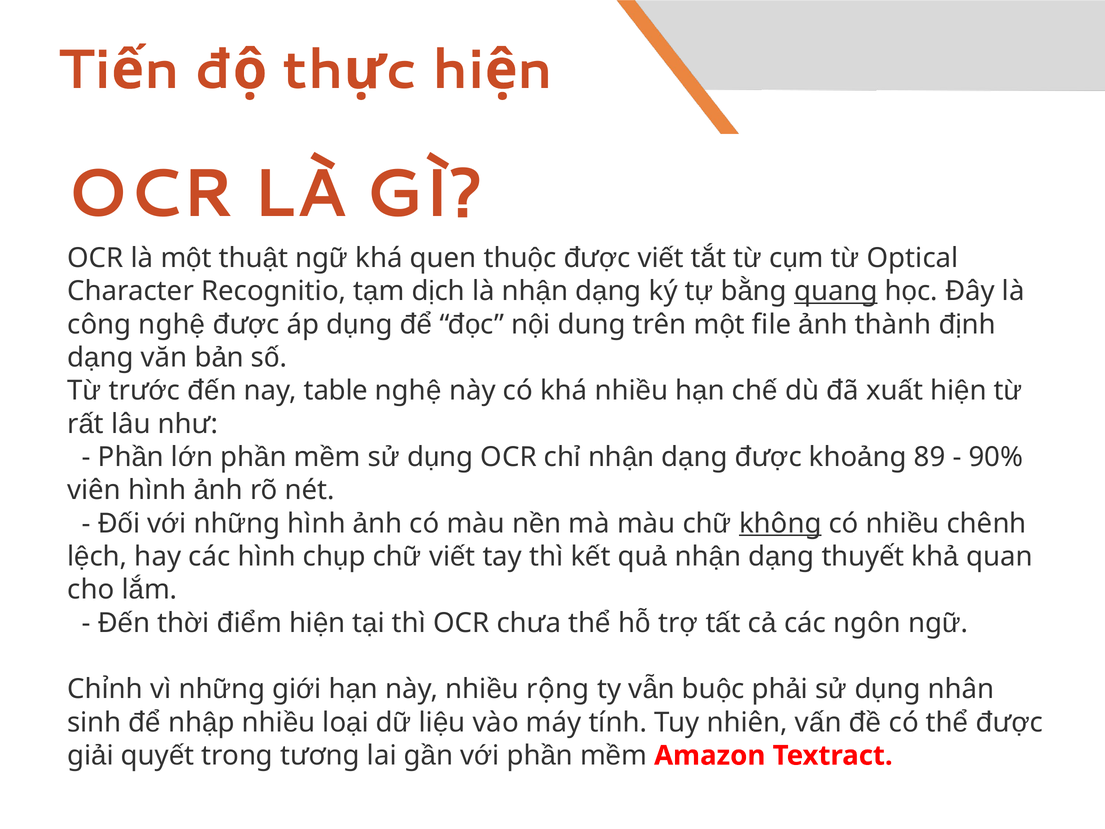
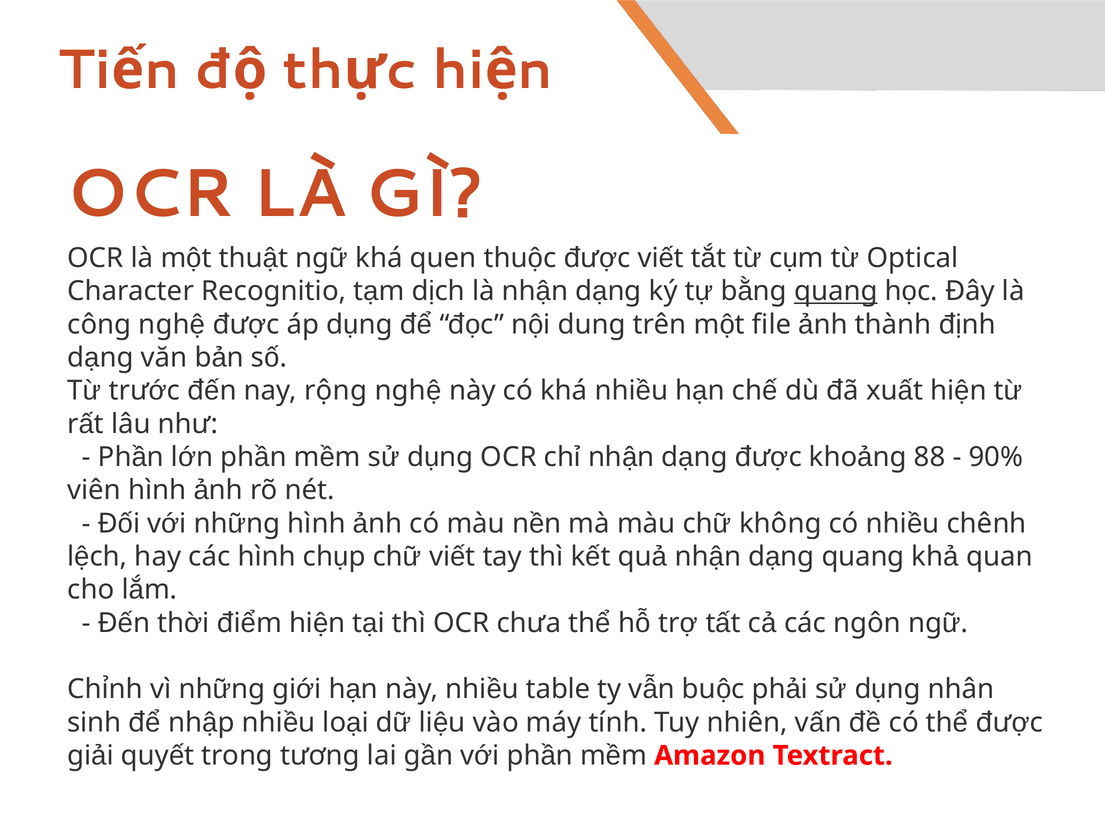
table: table -> rộng (336, 391)
89: 89 -> 88 (930, 457)
không underline: present -> none (780, 523)
thuyết: thuyết -> quang (863, 556)
rộng: rộng -> table (558, 689)
